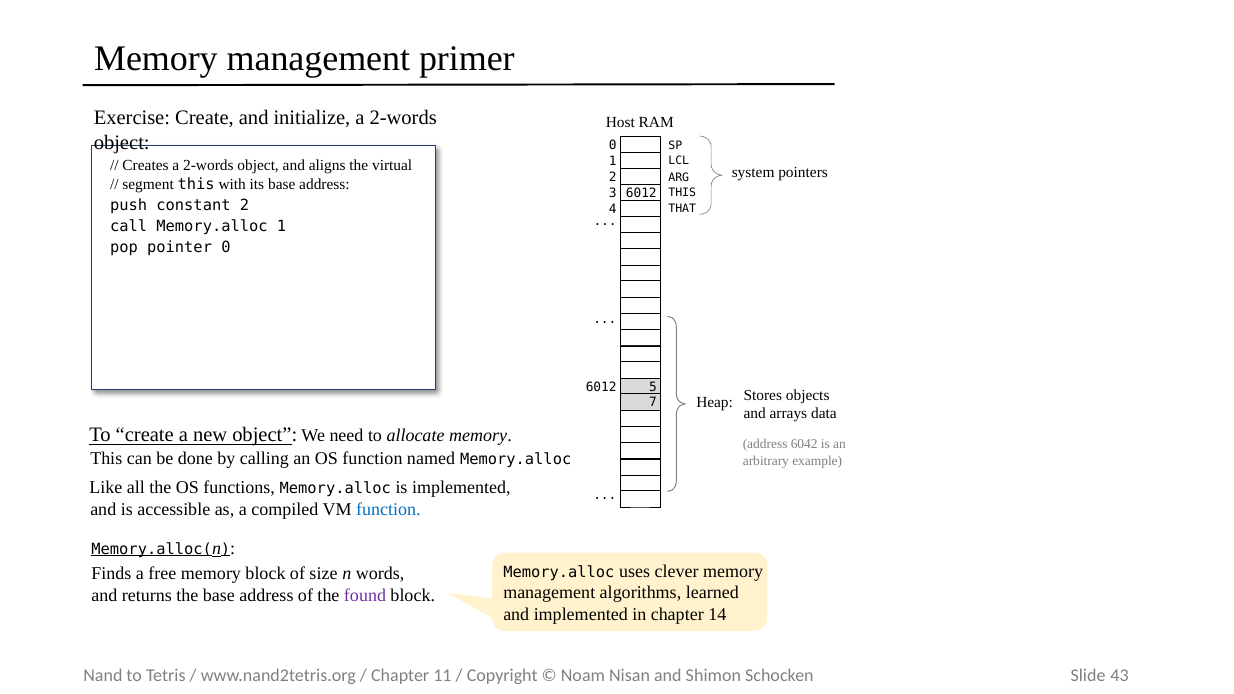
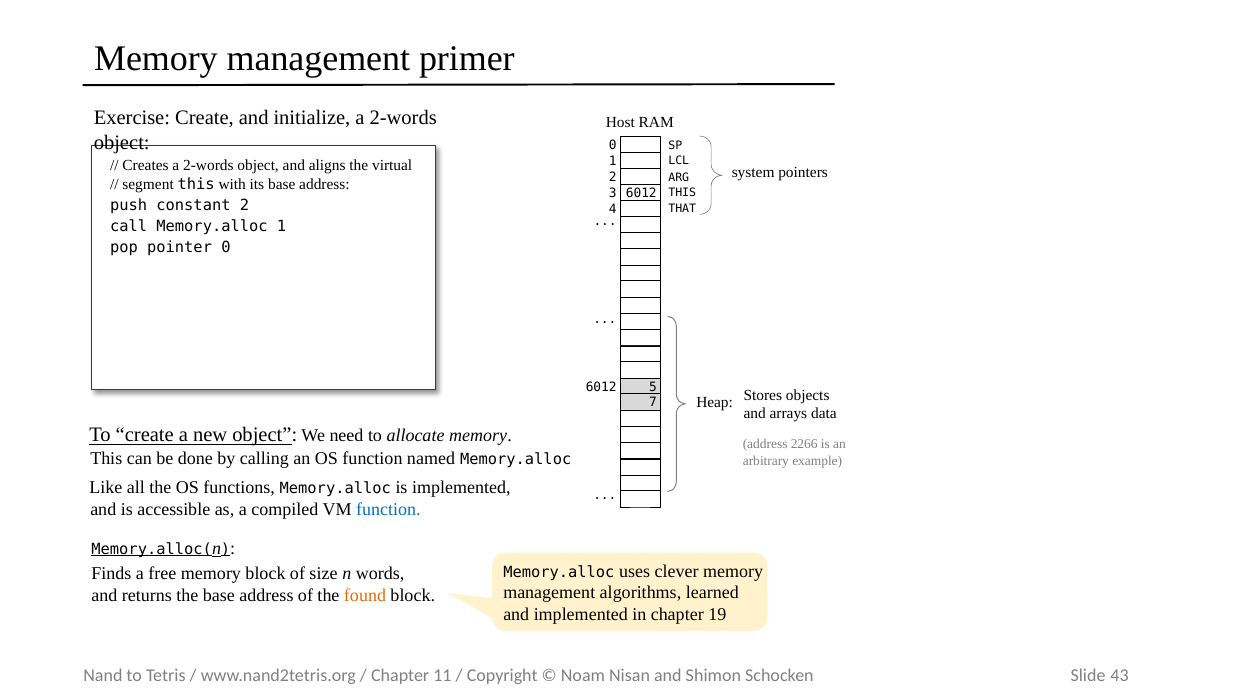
6042: 6042 -> 2266 (804, 445)
found colour: purple -> orange (365, 596)
14: 14 -> 19 (717, 615)
